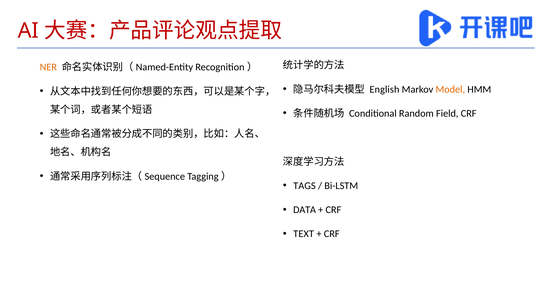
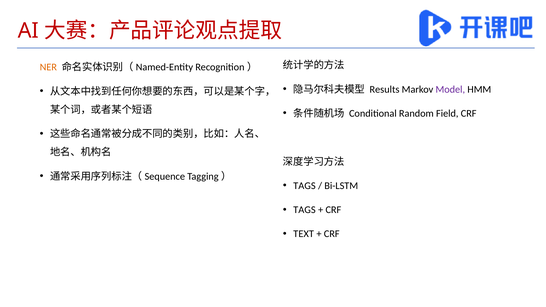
English: English -> Results (385, 89)
Model colour: orange -> purple (450, 89)
DATA: DATA -> TAGS (304, 210)
